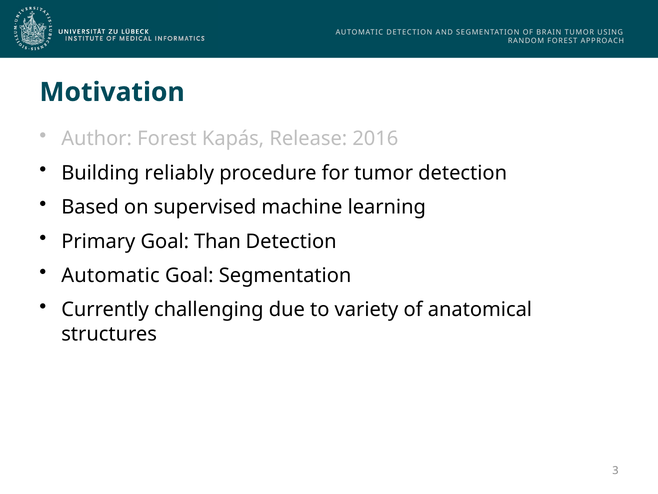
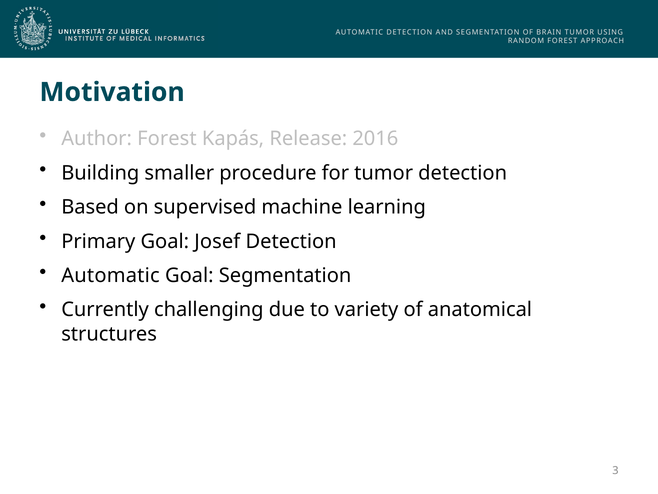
reliably: reliably -> smaller (179, 173)
Than: Than -> Josef (217, 241)
